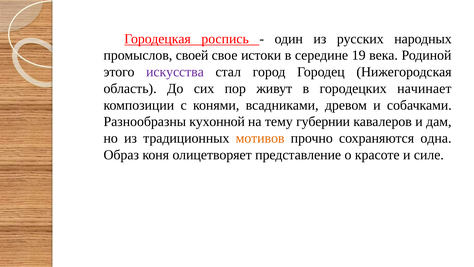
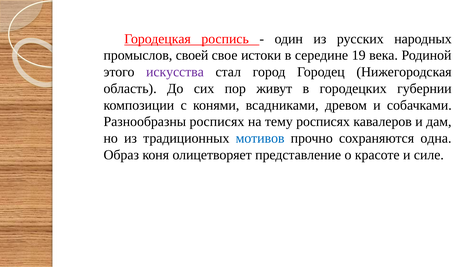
начинает: начинает -> губернии (424, 88)
Разнообразны кухонной: кухонной -> росписях (217, 122)
тему губернии: губернии -> росписях (323, 122)
мотивов colour: orange -> blue (260, 138)
